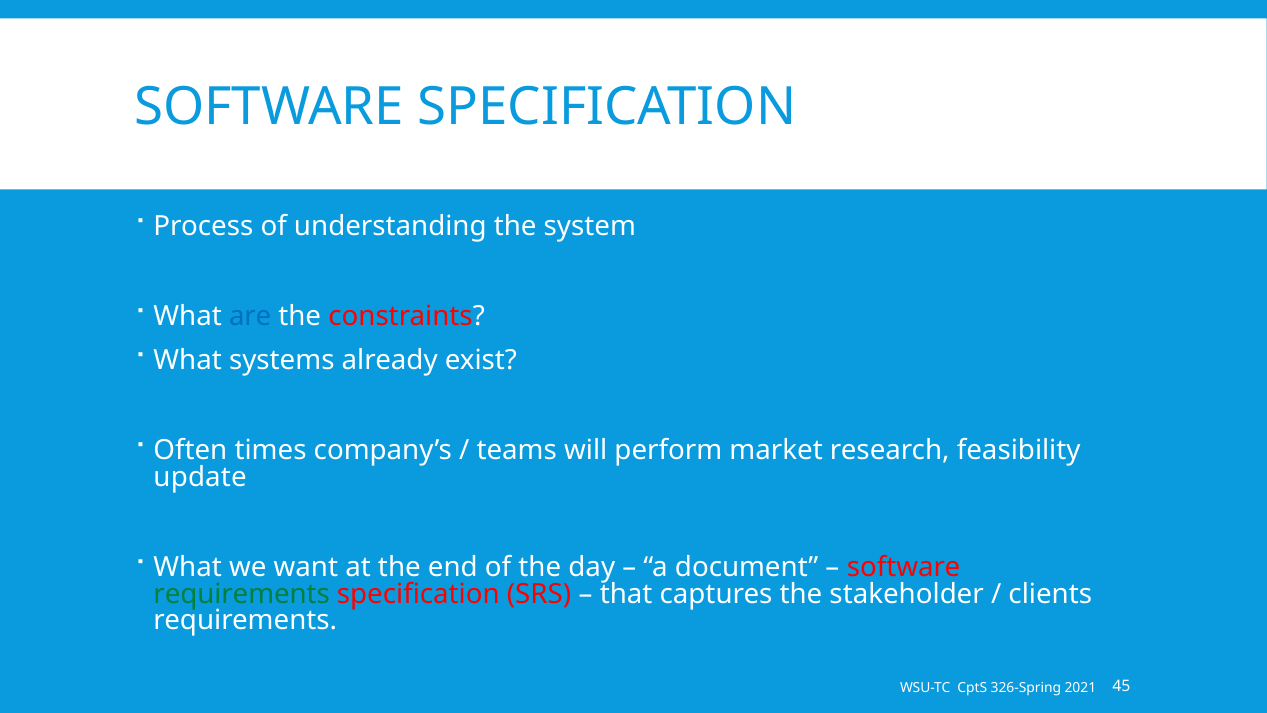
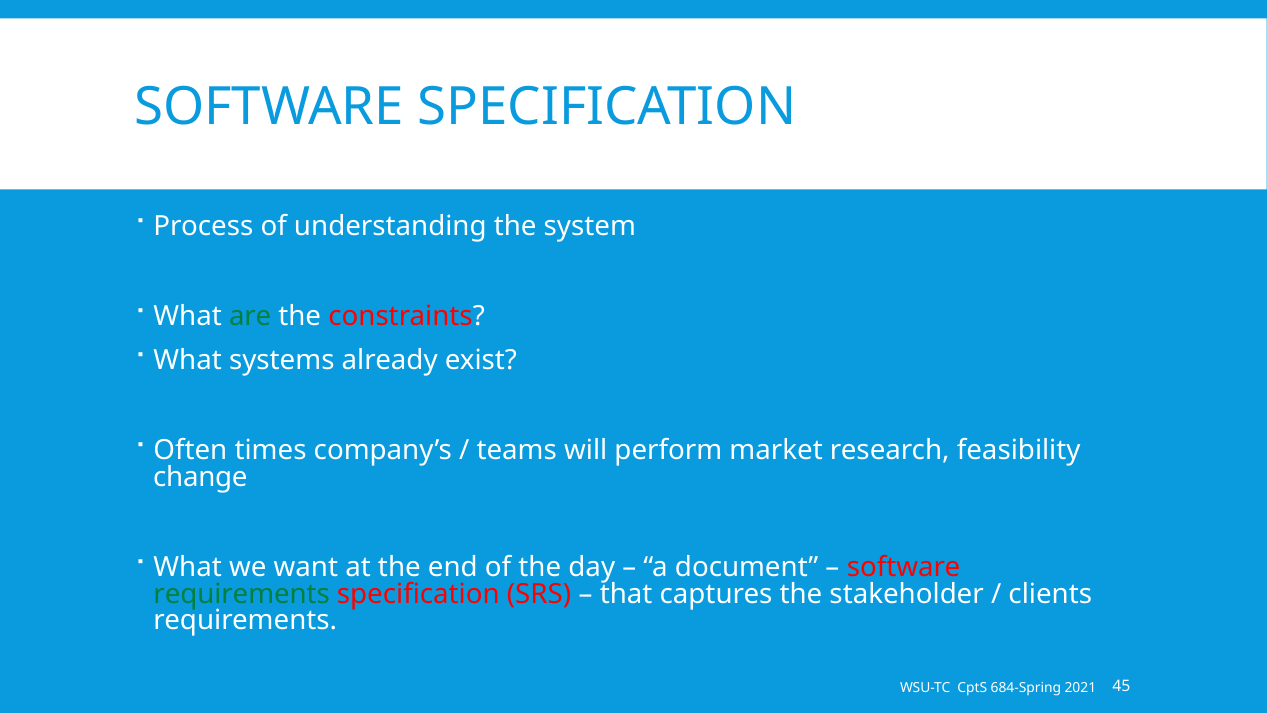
are colour: blue -> green (250, 316)
update: update -> change (200, 477)
326-Spring: 326-Spring -> 684-Spring (1026, 687)
